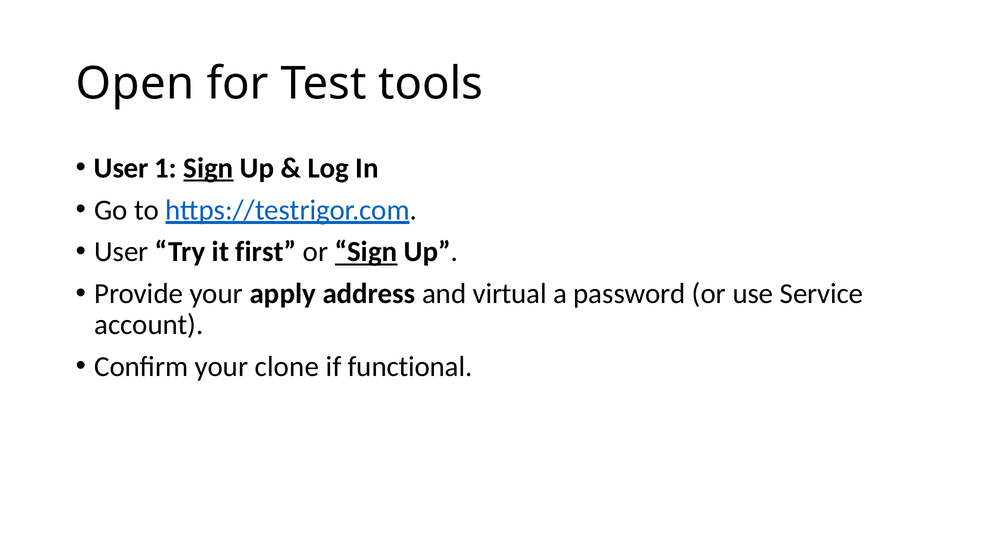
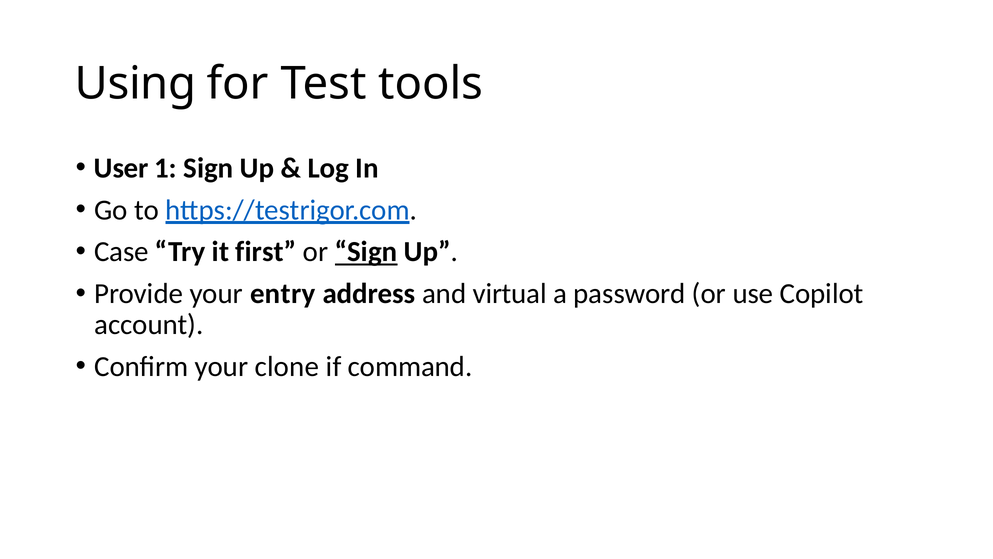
Open: Open -> Using (136, 83)
Sign underline: present -> none (208, 168)
User: User -> Case (121, 252)
apply: apply -> entry (283, 293)
Service: Service -> Copilot (822, 293)
functional: functional -> command (410, 366)
